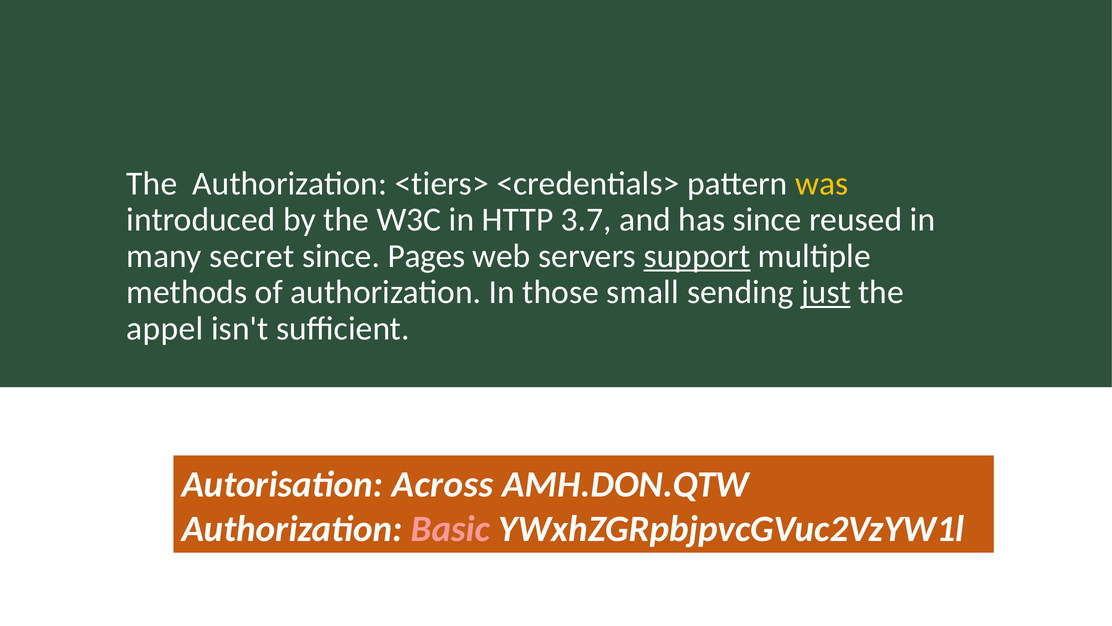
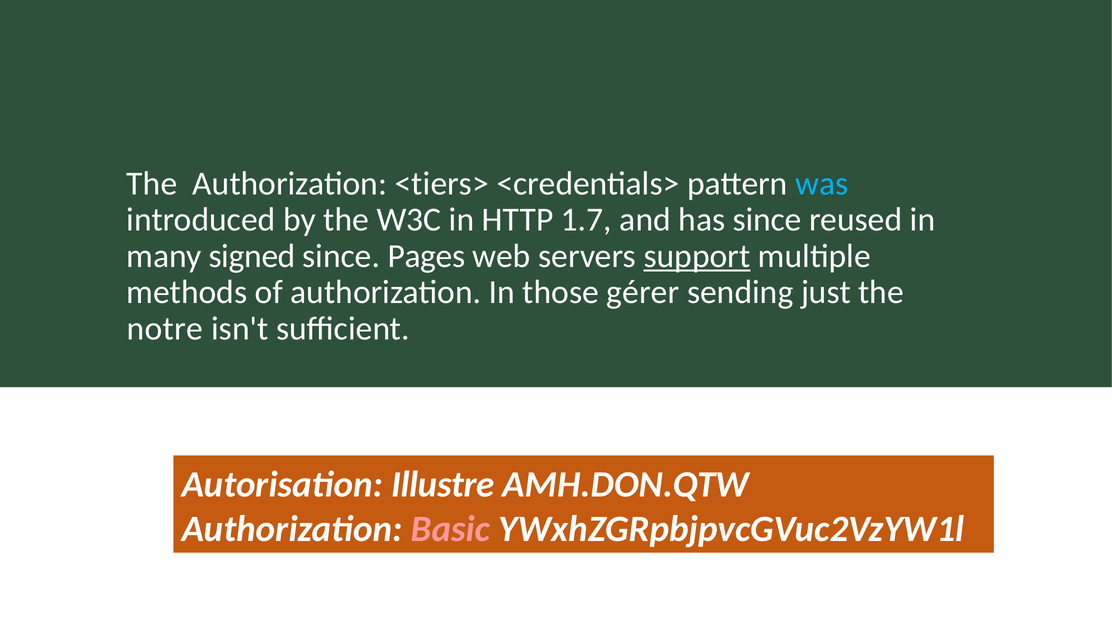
was colour: yellow -> light blue (822, 183)
3.7: 3.7 -> 1.7 (586, 220)
secret: secret -> signed (252, 256)
small: small -> gérer (643, 292)
just underline: present -> none (826, 292)
appel: appel -> notre (165, 328)
Across: Across -> Illustre (443, 484)
